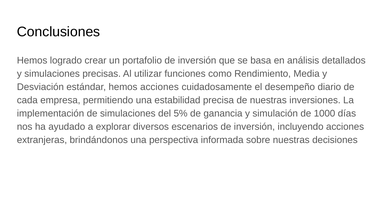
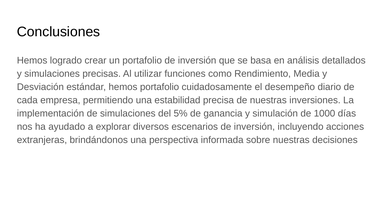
hemos acciones: acciones -> portafolio (160, 87)
